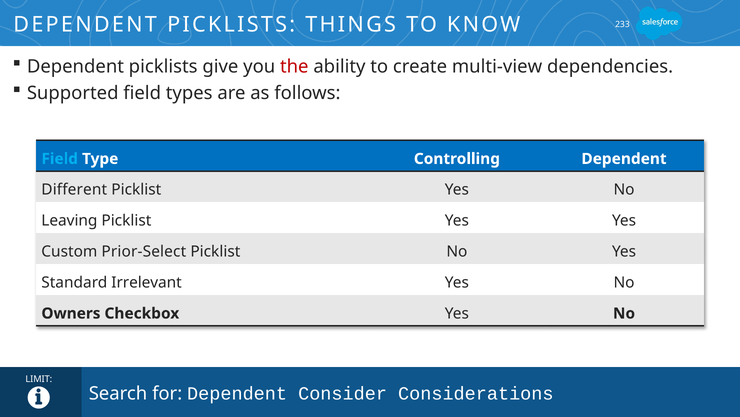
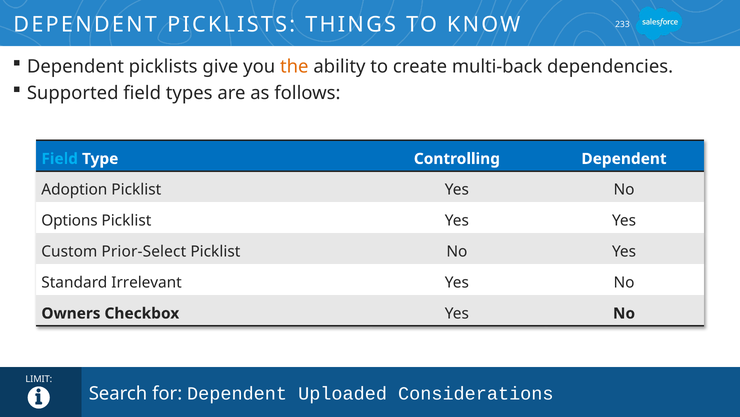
the colour: red -> orange (294, 66)
multi-view: multi-view -> multi-back (497, 66)
Different: Different -> Adoption (74, 189)
Leaving: Leaving -> Options (69, 220)
Consider: Consider -> Uploaded (343, 393)
